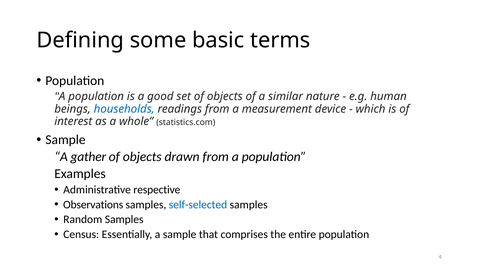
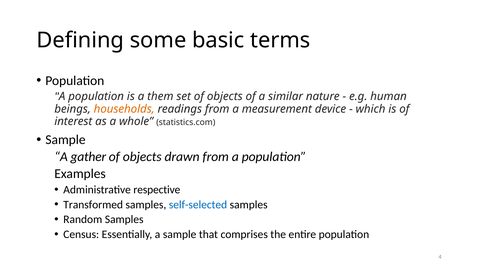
good: good -> them (160, 97)
households colour: blue -> orange (124, 109)
Observations: Observations -> Transformed (93, 204)
